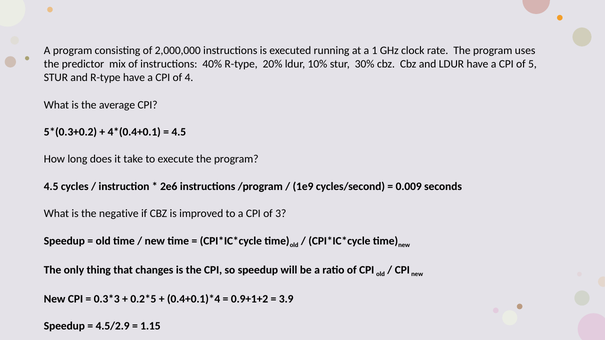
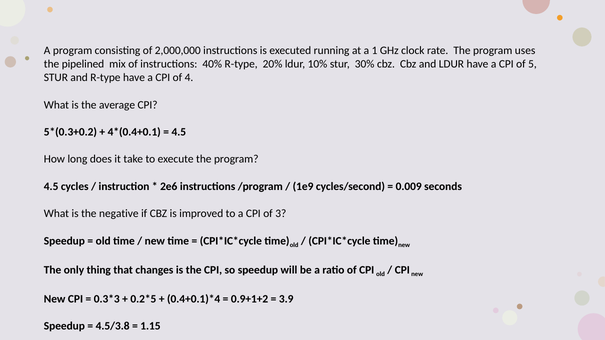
predictor: predictor -> pipelined (83, 64)
4.5/2.9: 4.5/2.9 -> 4.5/3.8 (113, 326)
